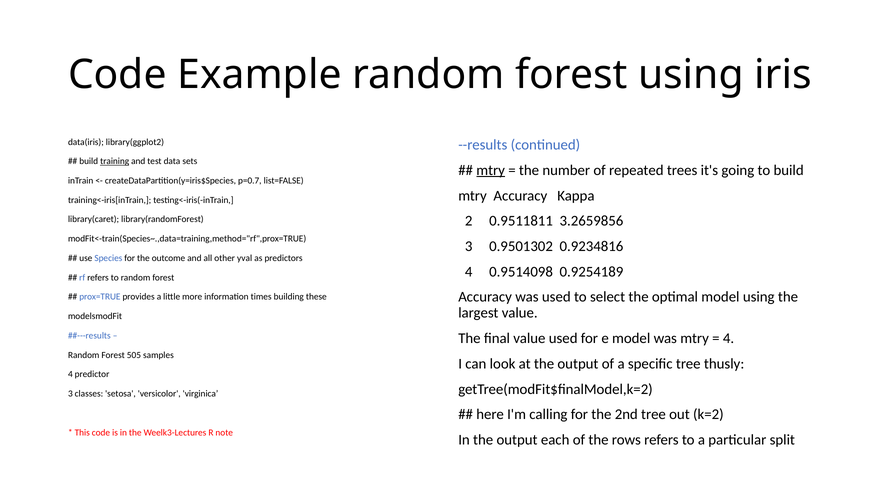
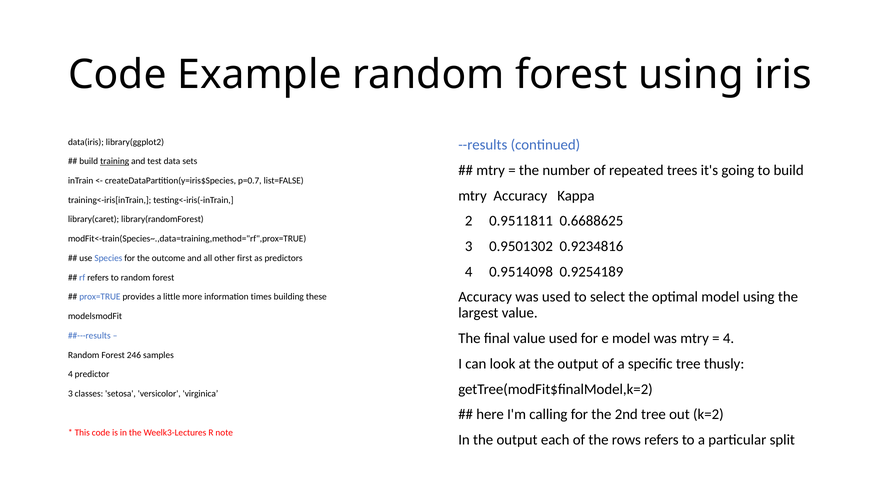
mtry underline: present -> none (491, 170)
3.2659856: 3.2659856 -> 0.6688625 (591, 221)
yval: yval -> first (245, 258)
505: 505 -> 246 (134, 355)
